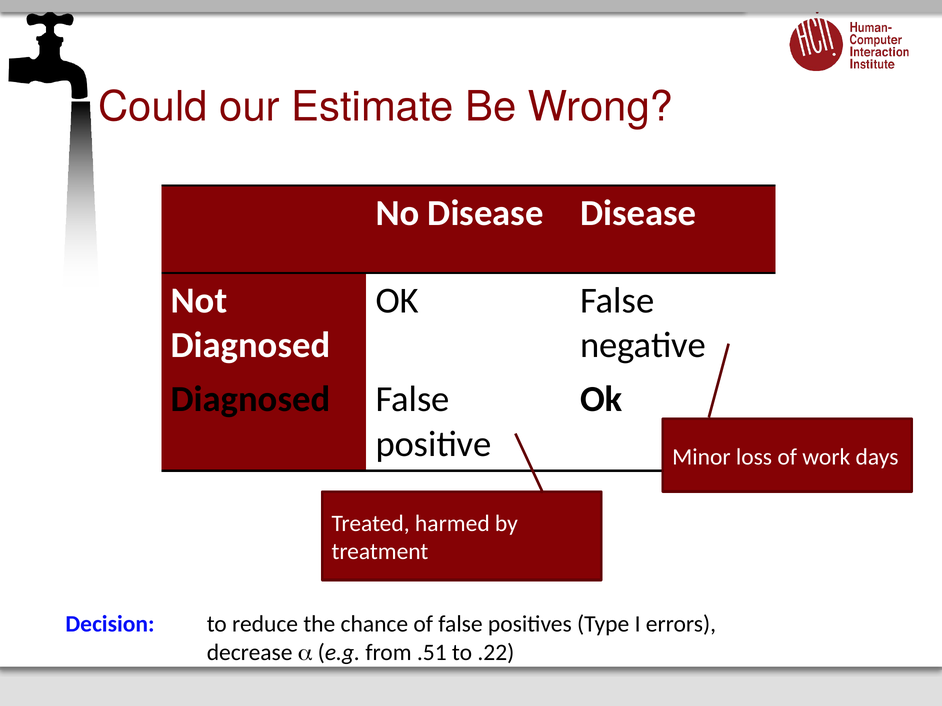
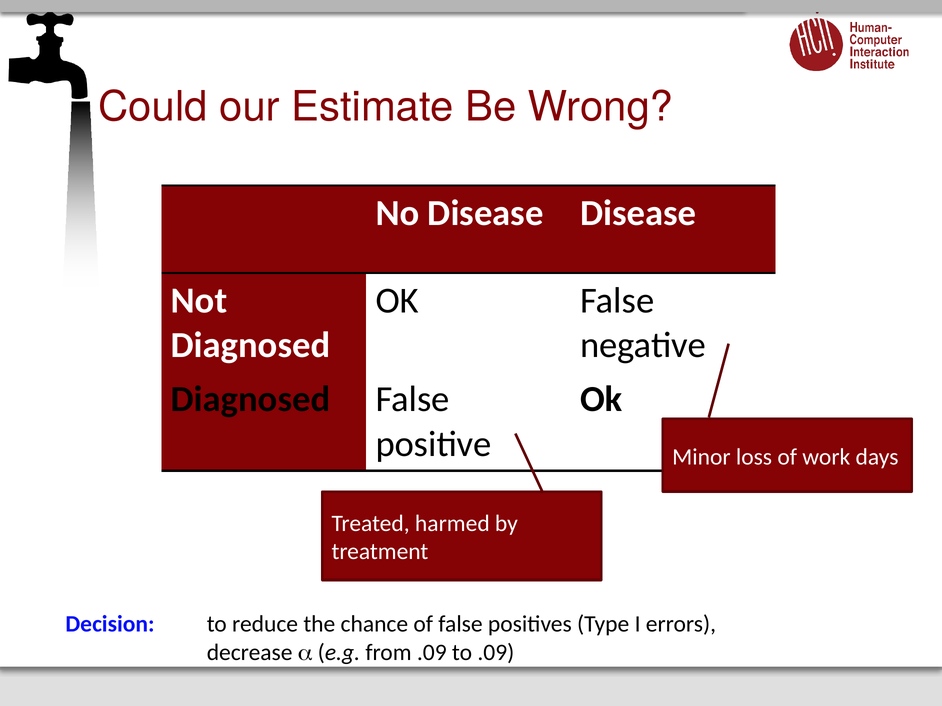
from .51: .51 -> .09 (432, 653)
to .22: .22 -> .09 (496, 653)
